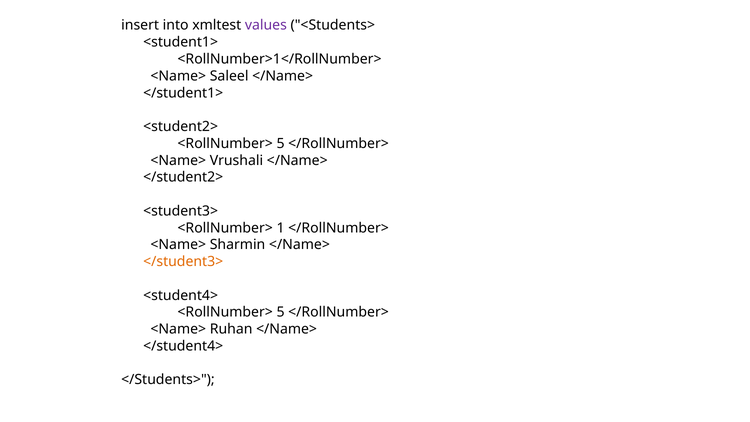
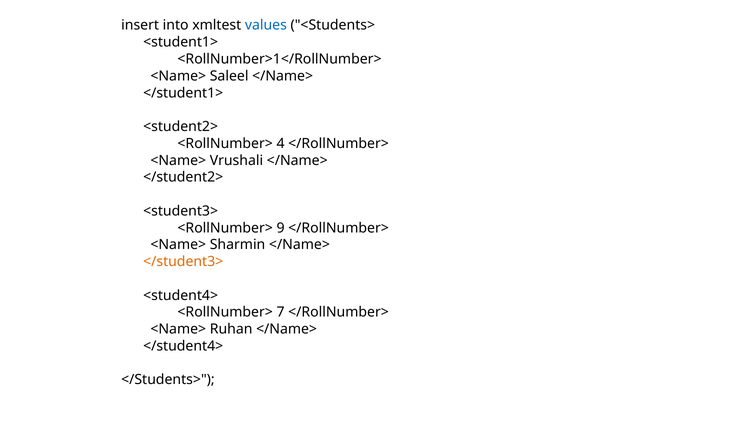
values colour: purple -> blue (266, 25)
5: 5 -> 4 (281, 143)
1: 1 -> 9 (281, 228)
5: 5 -> 7 (281, 312)
